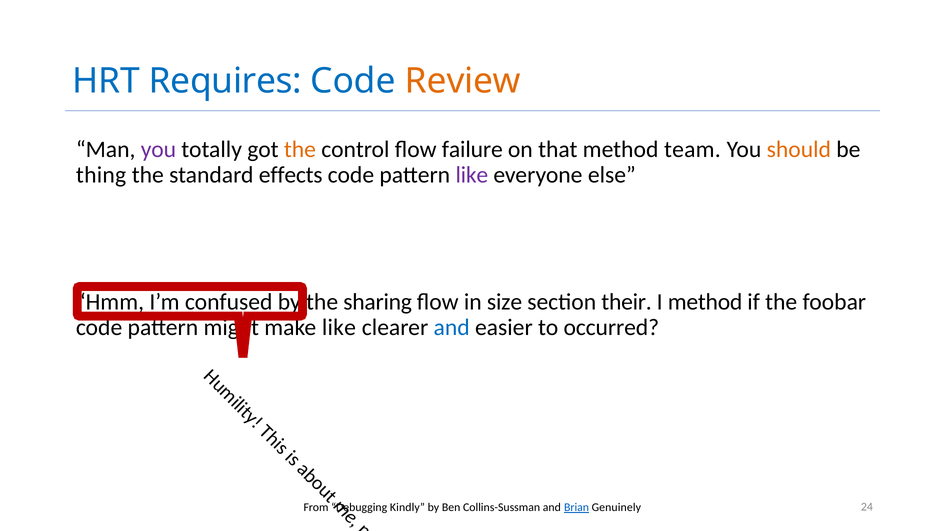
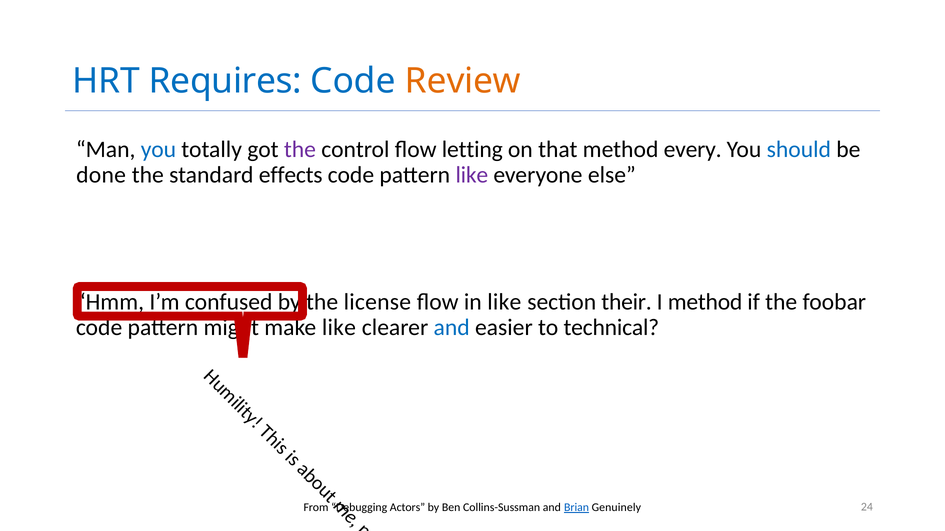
you colour: purple -> blue (158, 149)
the colour: orange -> purple (300, 149)
failure: failure -> letting (472, 149)
team: team -> every (693, 149)
should colour: orange -> blue (799, 149)
thing: thing -> done (101, 175)
sharing: sharing -> license (377, 302)
in size: size -> like (504, 302)
occurred: occurred -> technical (611, 328)
Kindly: Kindly -> Actors (408, 508)
